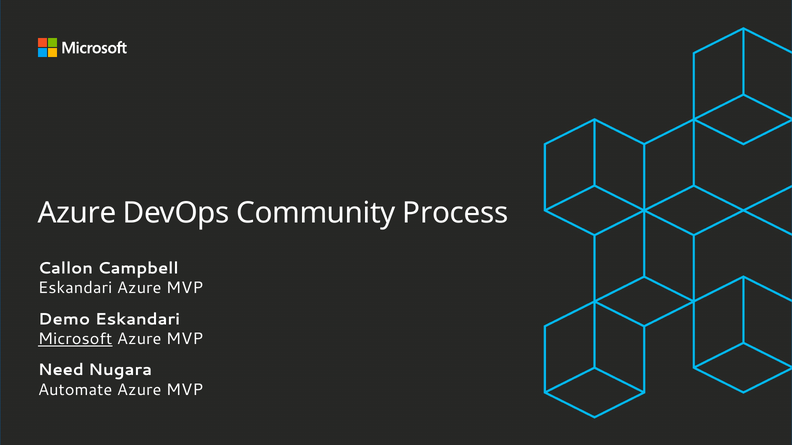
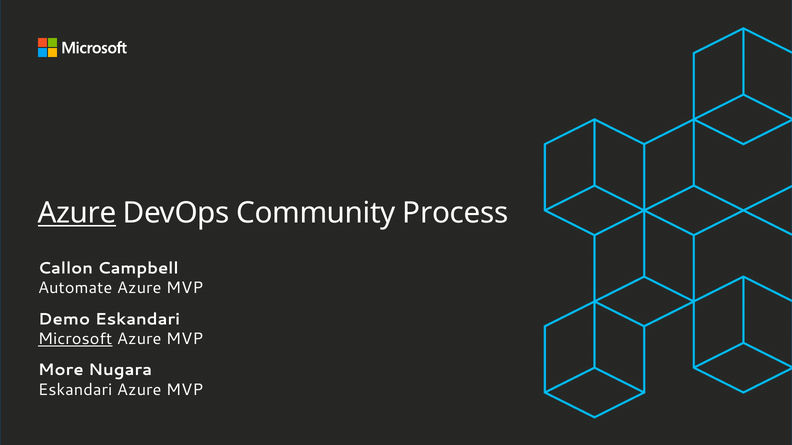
Azure underline: none -> present (77, 213)
Eskandari: Eskandari -> Automate (75, 288)
Need: Need -> More (61, 370)
Automate: Automate -> Eskandari (75, 390)
